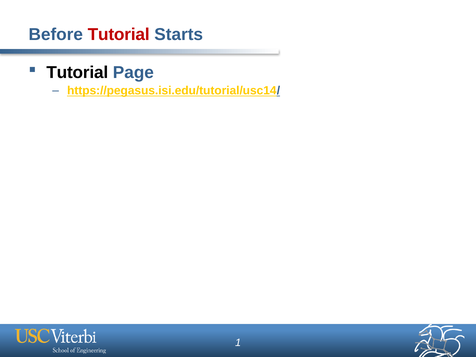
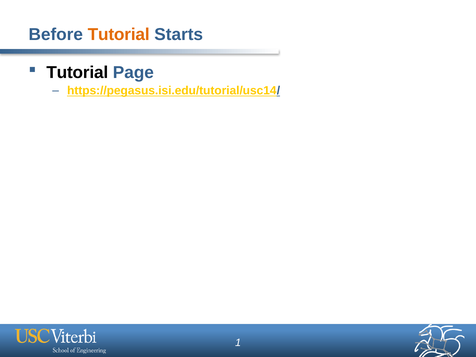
Tutorial colour: red -> orange (119, 34)
